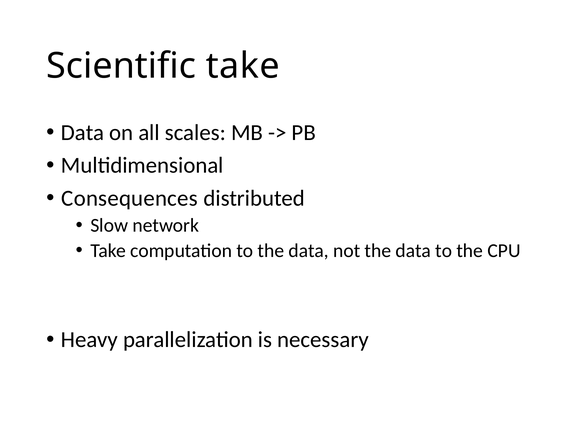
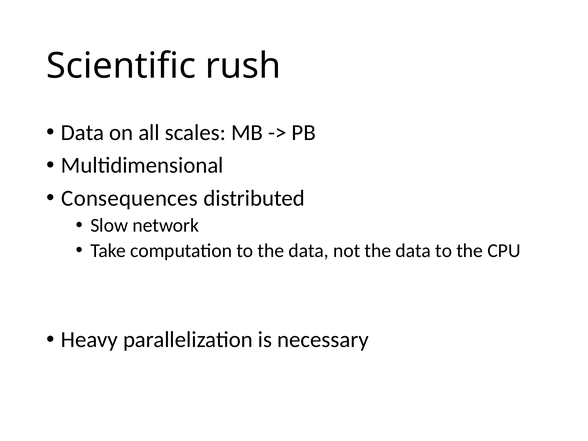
Scientific take: take -> rush (243, 66)
